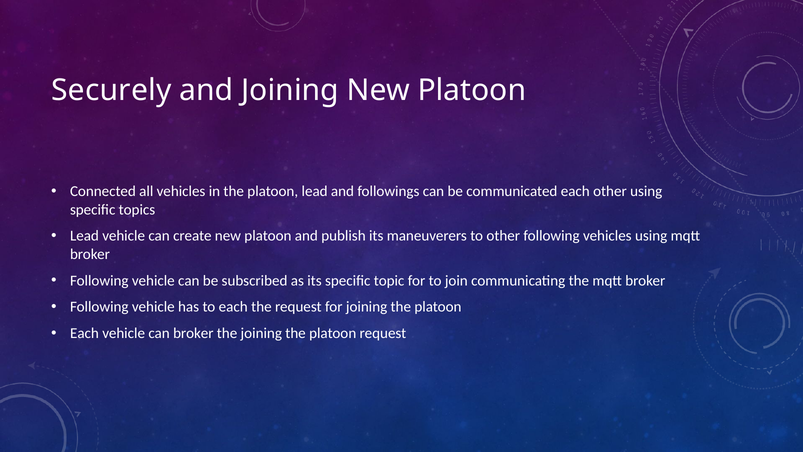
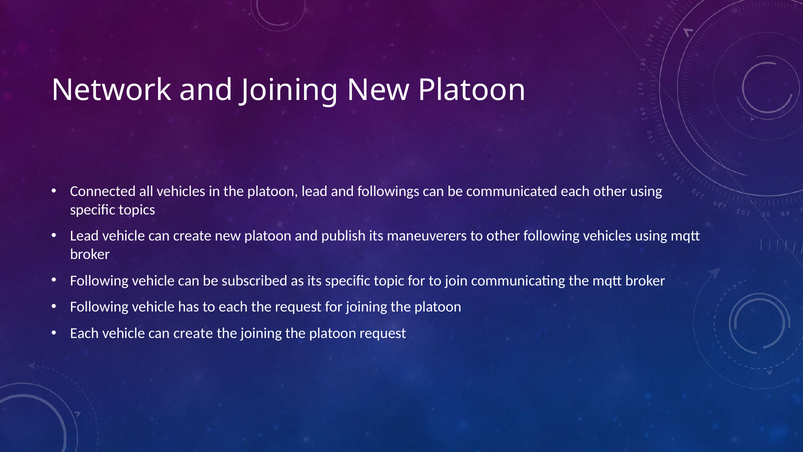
Securely: Securely -> Network (111, 90)
broker: broker -> create (193, 333)
